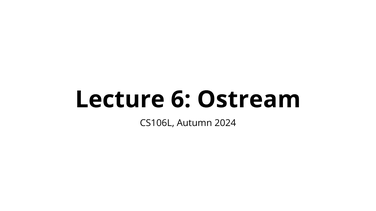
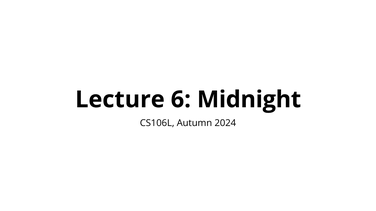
Ostream: Ostream -> Midnight (249, 100)
